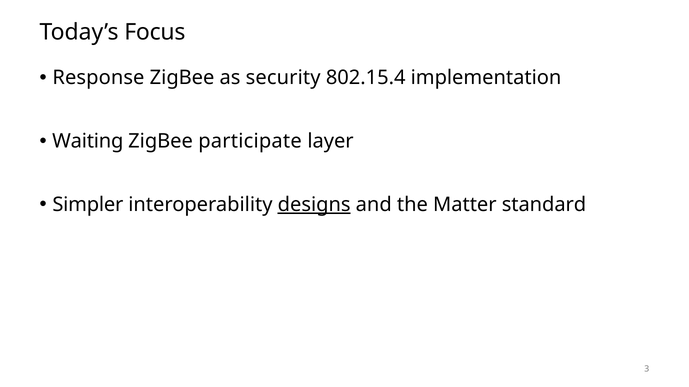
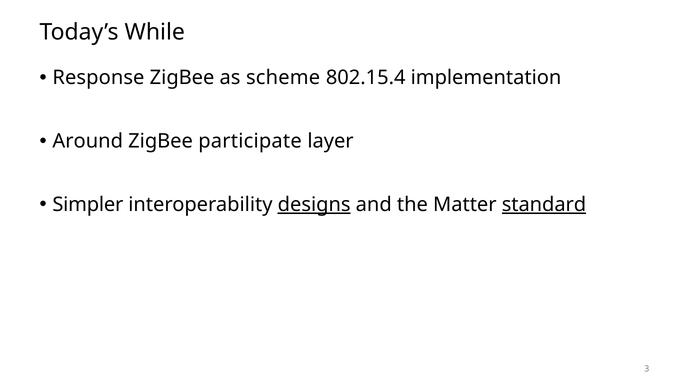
Focus: Focus -> While (155, 32)
security: security -> scheme (283, 78)
Waiting: Waiting -> Around (88, 141)
standard underline: none -> present (544, 205)
